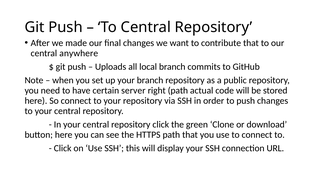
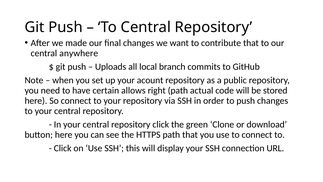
your branch: branch -> acount (150, 80)
server: server -> allows (133, 90)
